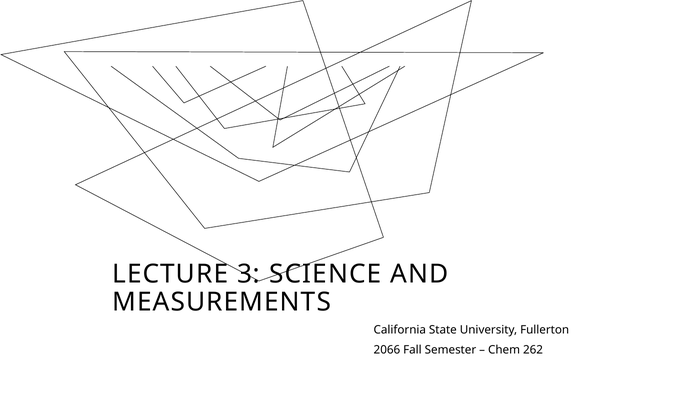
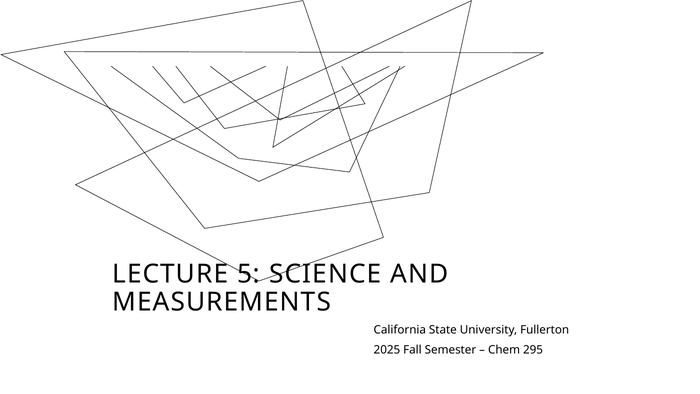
3: 3 -> 5 (249, 274)
2066: 2066 -> 2025 (387, 349)
262: 262 -> 295 (533, 349)
